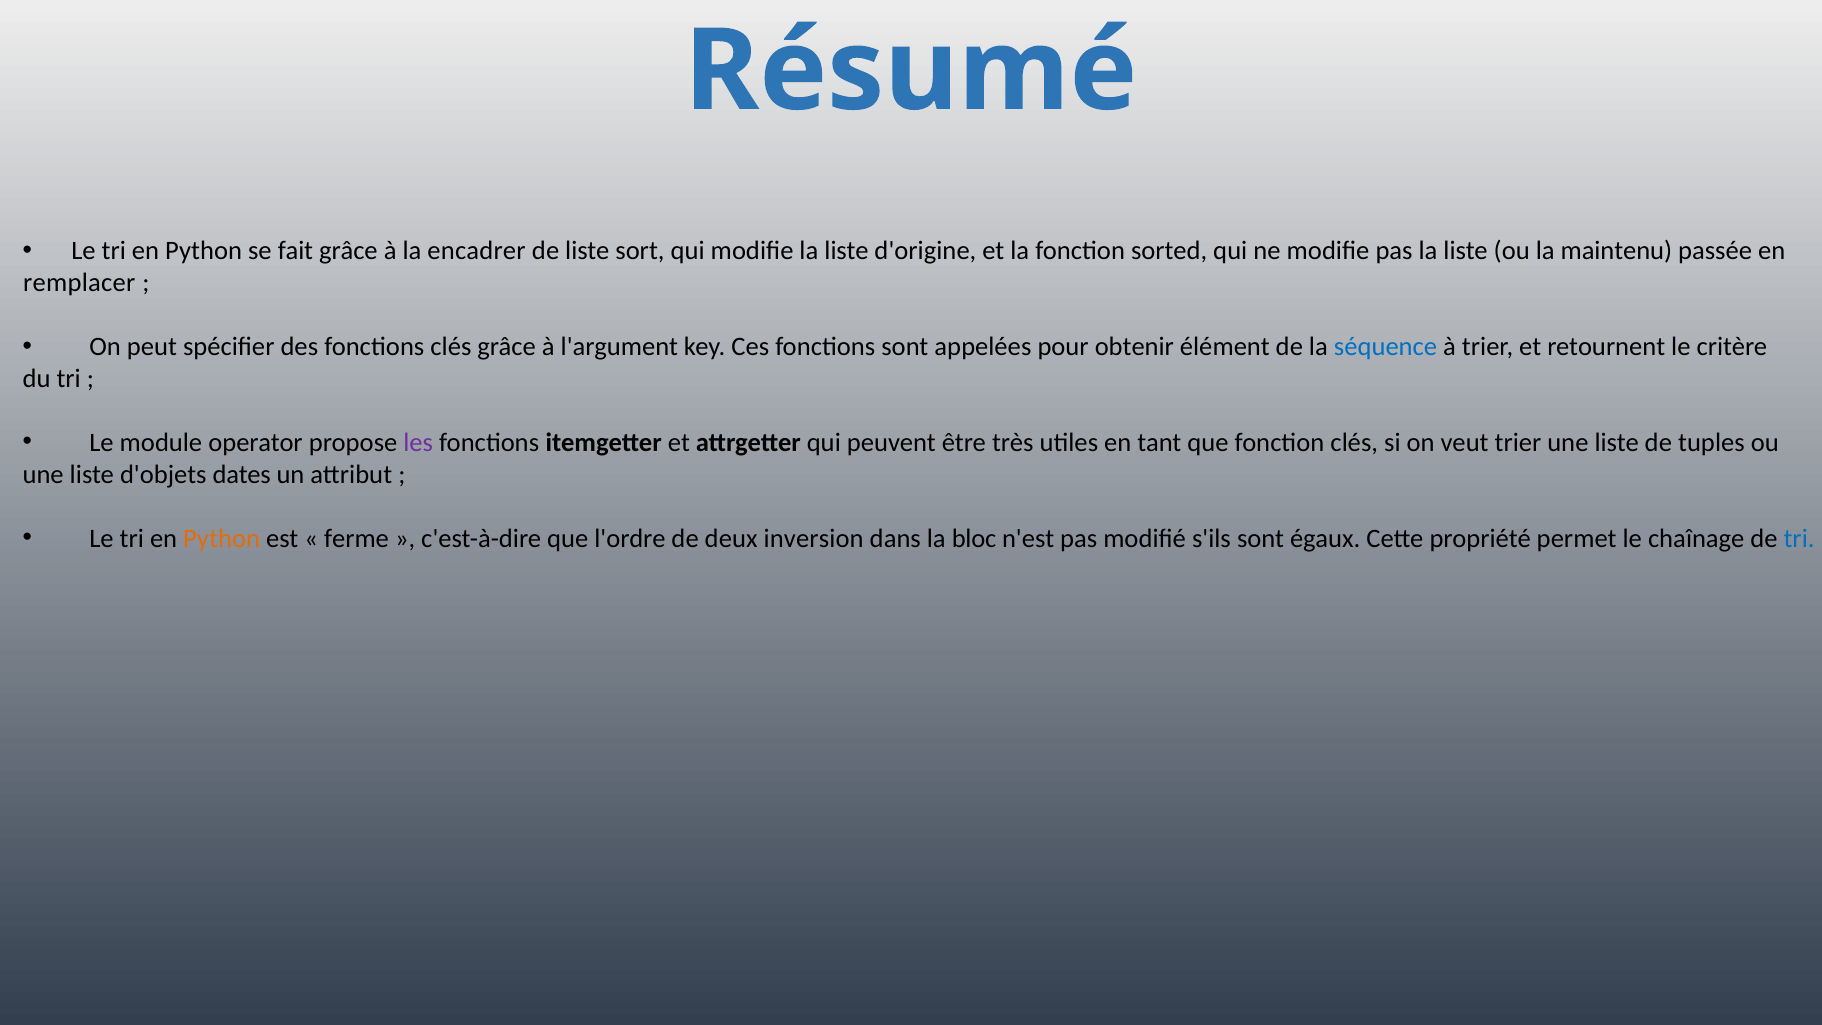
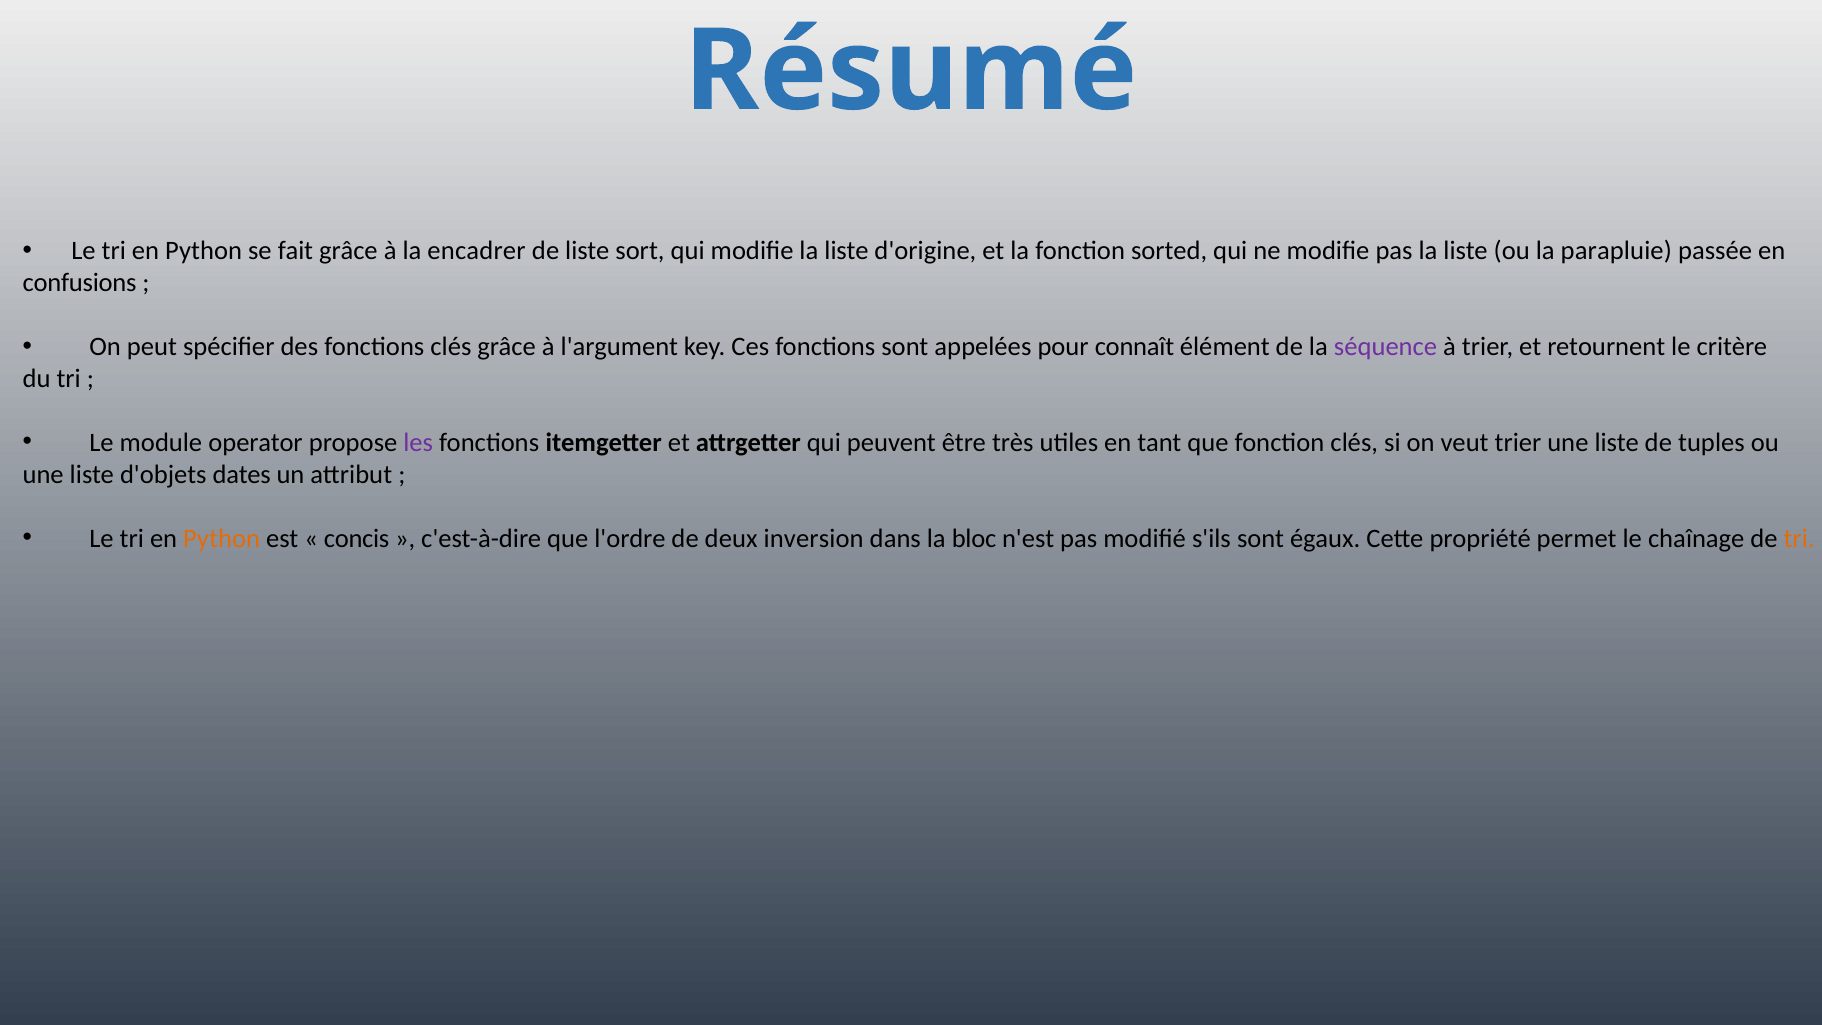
maintenu: maintenu -> parapluie (1616, 251)
remplacer: remplacer -> confusions (80, 283)
obtenir: obtenir -> connaît (1134, 347)
séquence colour: blue -> purple (1386, 347)
ferme: ferme -> concis (357, 538)
tri colour: blue -> orange (1799, 538)
